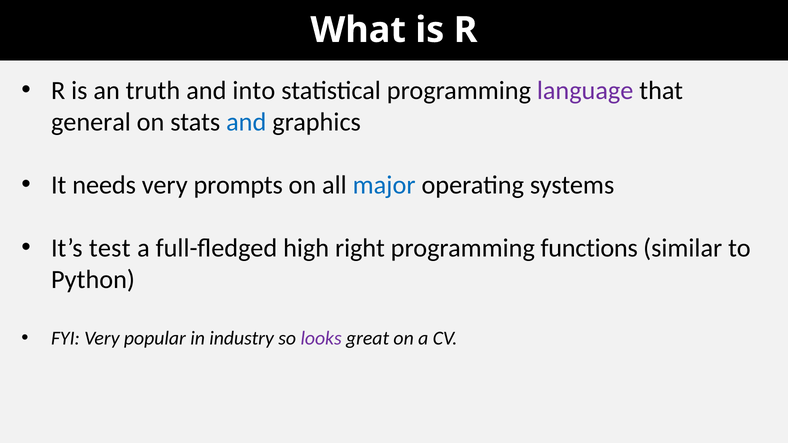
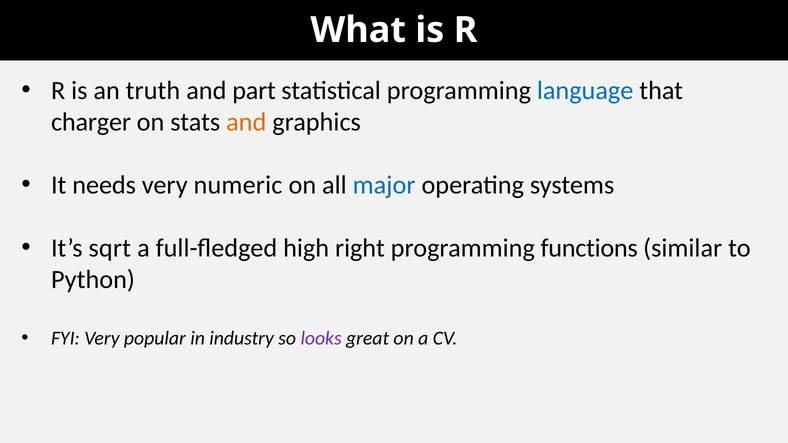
into: into -> part (254, 91)
language colour: purple -> blue (585, 91)
general: general -> charger (91, 122)
and colour: blue -> orange (246, 122)
prompts: prompts -> numeric (238, 185)
test: test -> sqrt (110, 248)
